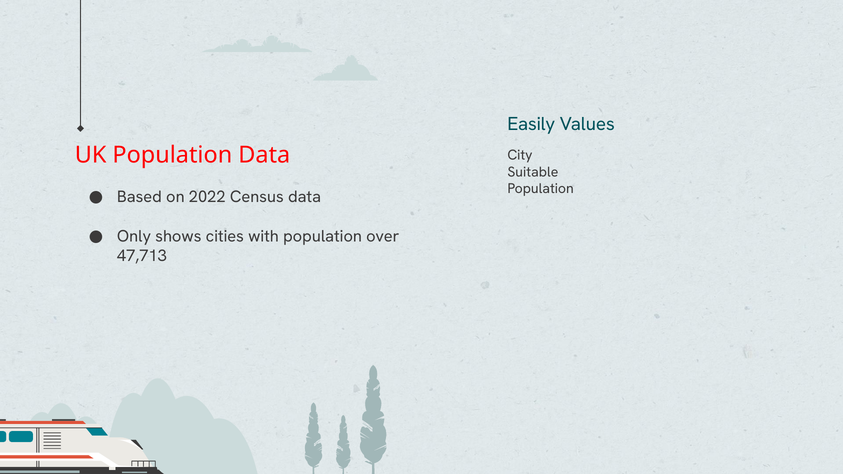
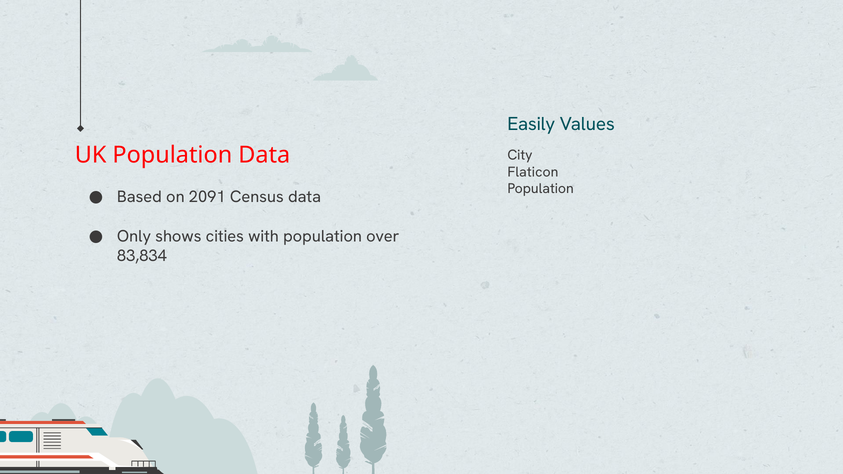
Suitable: Suitable -> Flaticon (533, 172)
2022: 2022 -> 2091 (207, 197)
47,713: 47,713 -> 83,834 (142, 256)
